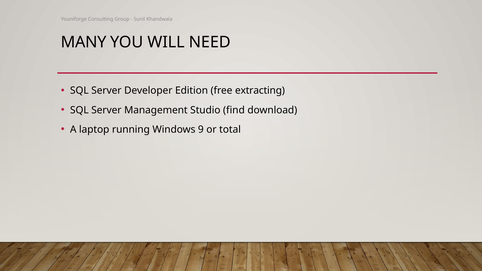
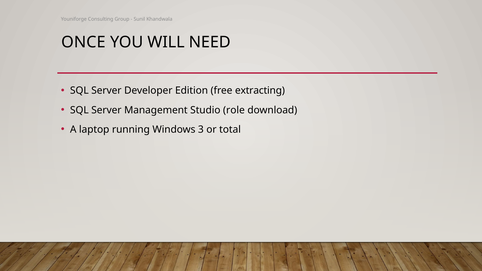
MANY: MANY -> ONCE (83, 42)
find: find -> role (234, 110)
9: 9 -> 3 (201, 130)
